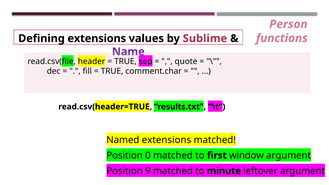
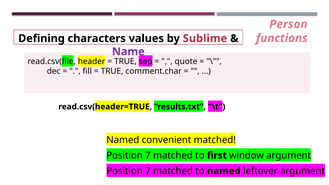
Defining extensions: extensions -> characters (97, 38)
Named extensions: extensions -> convenient (167, 140)
0: 0 -> 7 (148, 155)
9: 9 -> 7 (148, 171)
to minute: minute -> named (224, 171)
